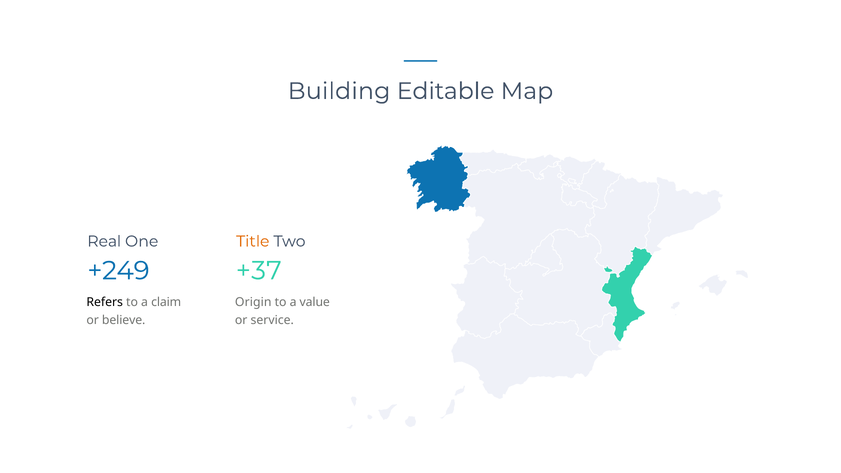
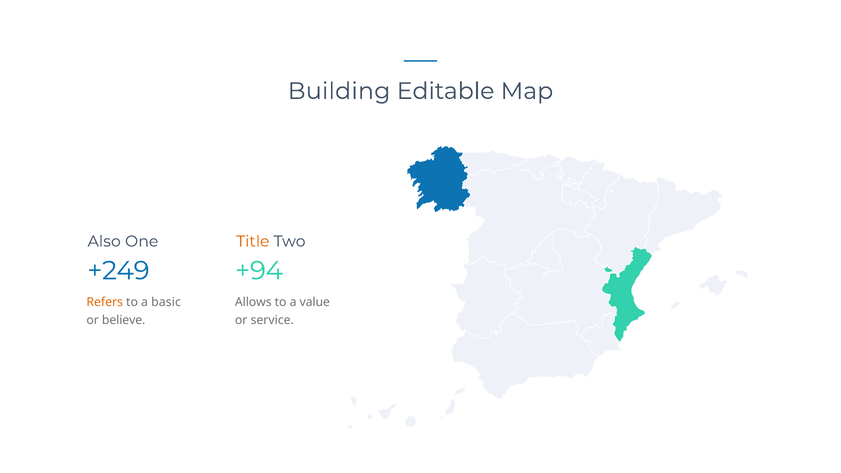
Real: Real -> Also (104, 241)
+37: +37 -> +94 (259, 271)
Refers colour: black -> orange (105, 302)
claim: claim -> basic (166, 302)
Origin: Origin -> Allows (253, 302)
